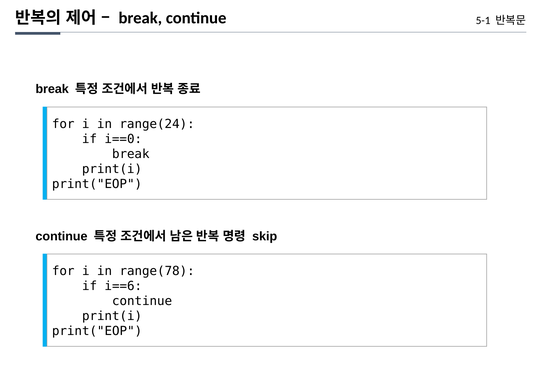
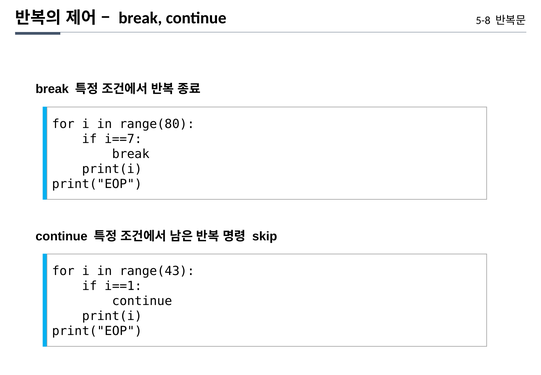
5-1: 5-1 -> 5-8 (483, 20)
range(24: range(24 -> range(80 (157, 124)
i==0: i==0 -> i==7 (123, 139)
range(78: range(78 -> range(43 (157, 271)
i==6: i==6 -> i==1 (123, 286)
